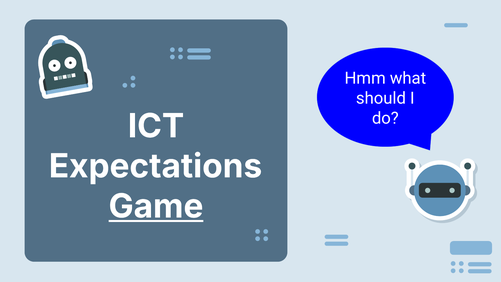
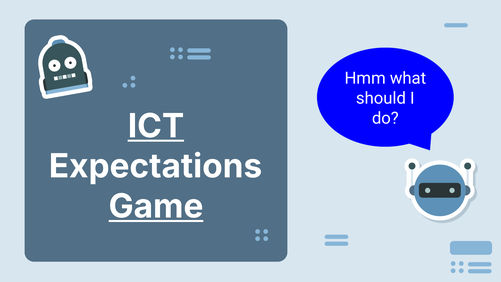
ICT underline: none -> present (156, 126)
